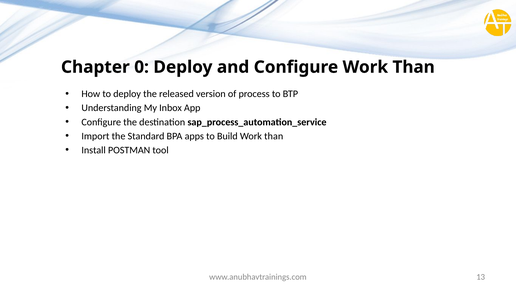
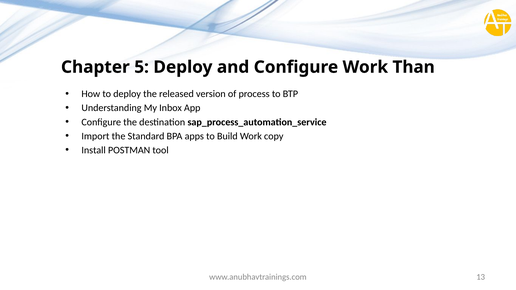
0: 0 -> 5 (142, 67)
Build Work than: than -> copy (274, 136)
